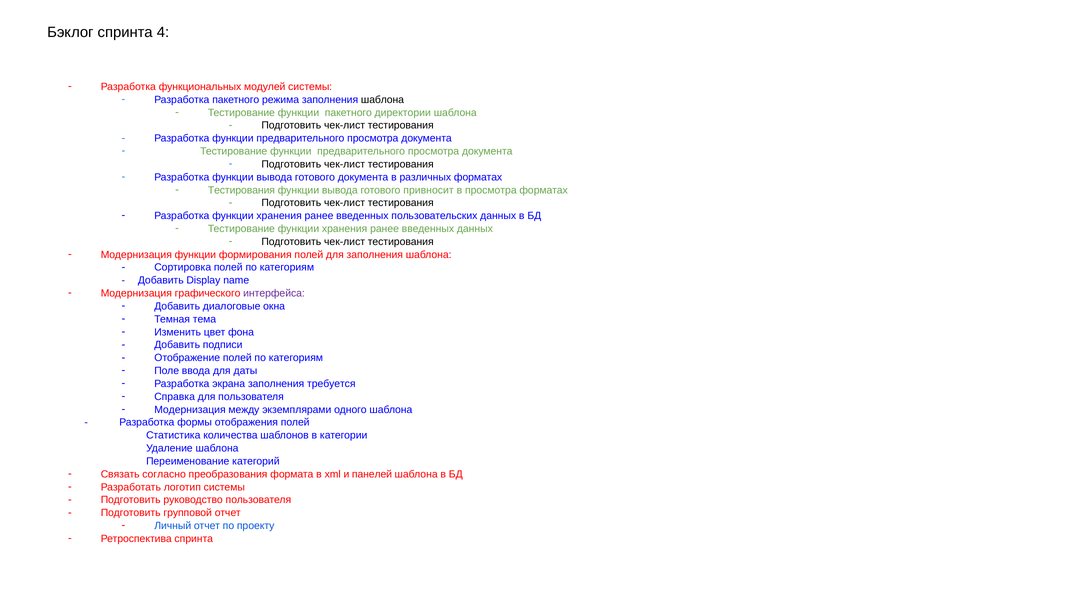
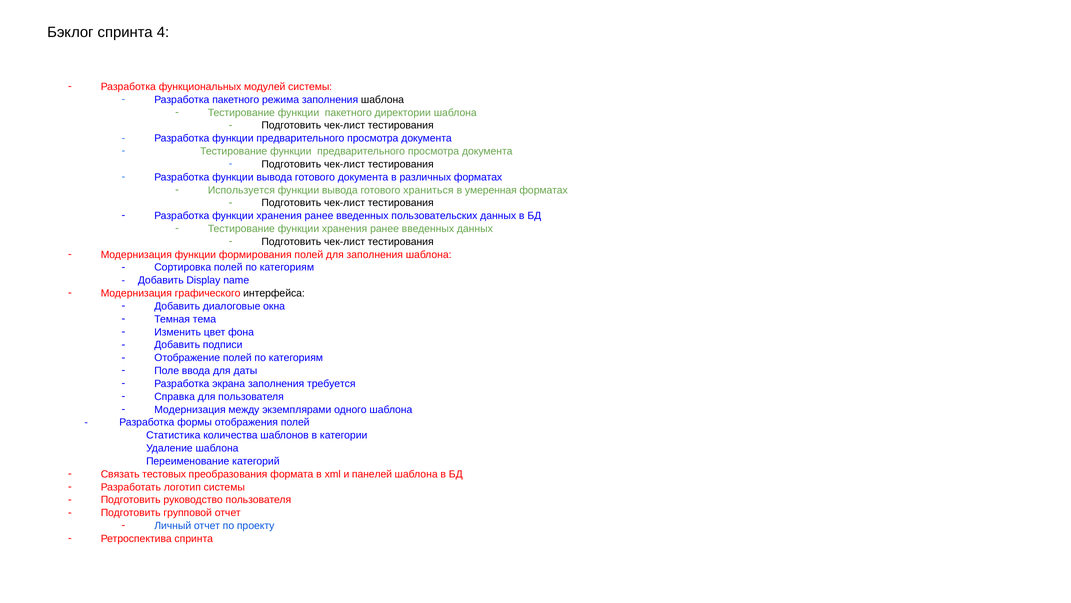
Тестирования: Тестирования -> Используется (241, 190)
привносит: привносит -> храниться (428, 190)
в просмотра: просмотра -> умеренная (491, 190)
интерфейса colour: purple -> black (274, 293)
согласно: согласно -> тестовых (164, 474)
